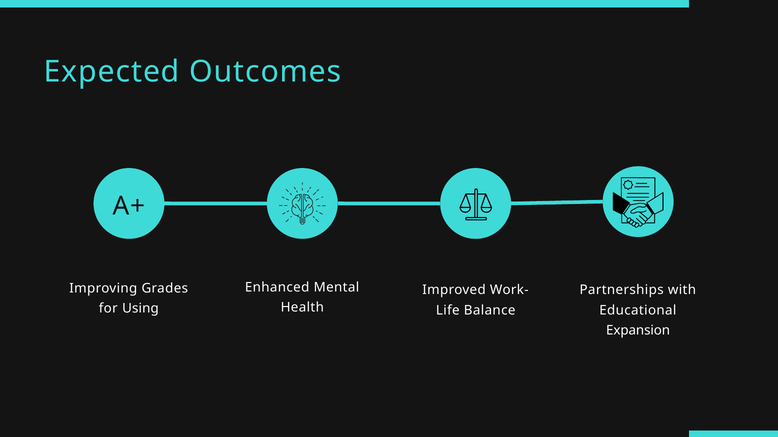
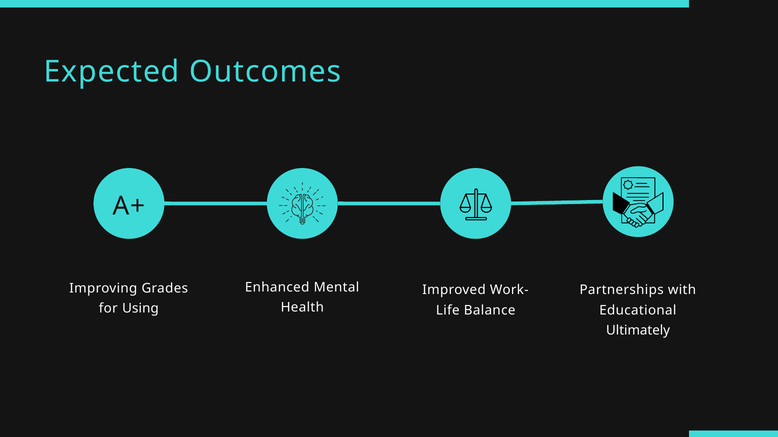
Expansion: Expansion -> Ultimately (638, 331)
